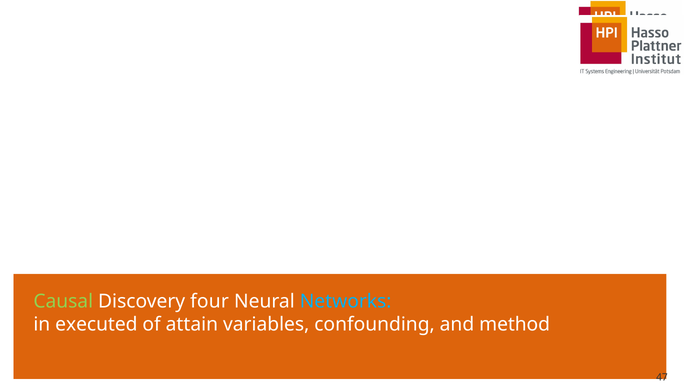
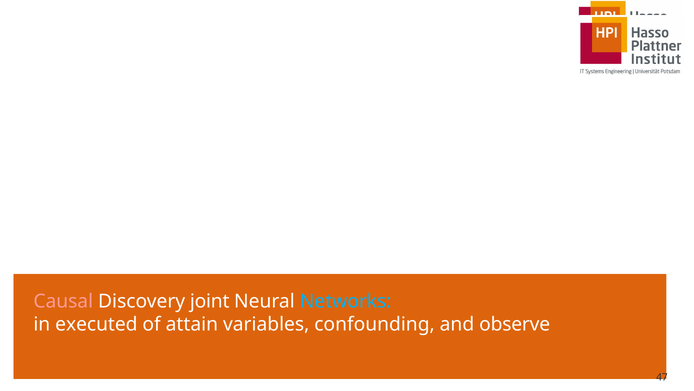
Causal colour: light green -> pink (63, 301)
four: four -> joint (210, 301)
method: method -> observe (515, 324)
